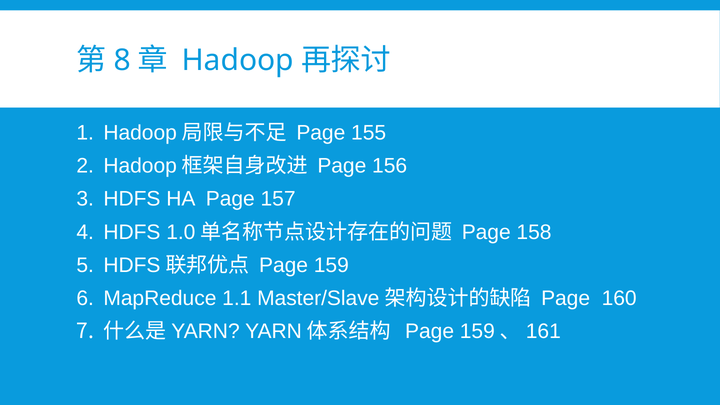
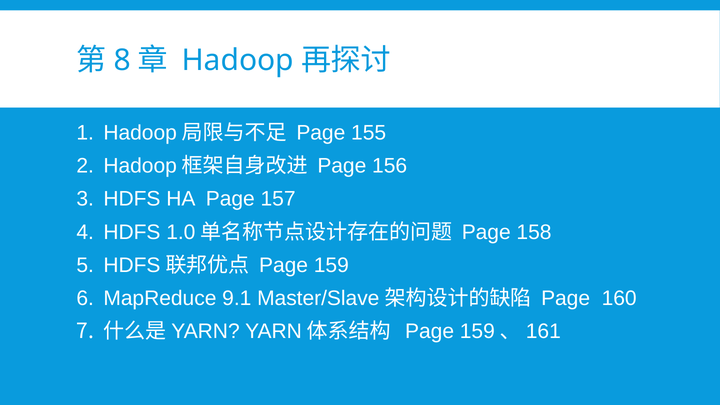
1.1: 1.1 -> 9.1 (237, 298)
